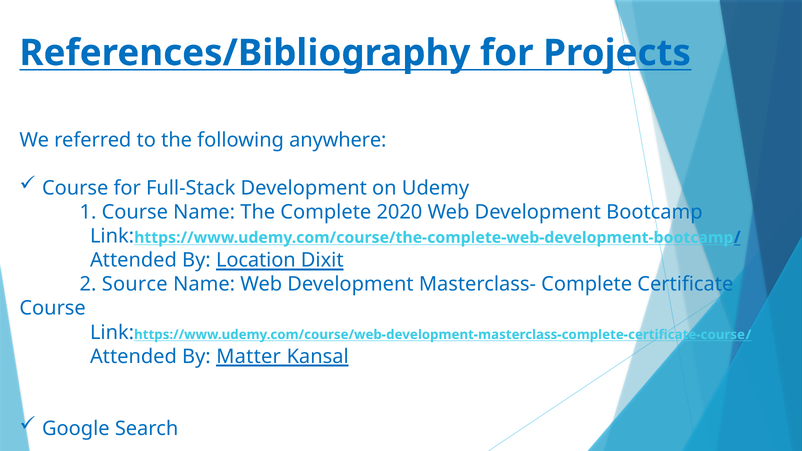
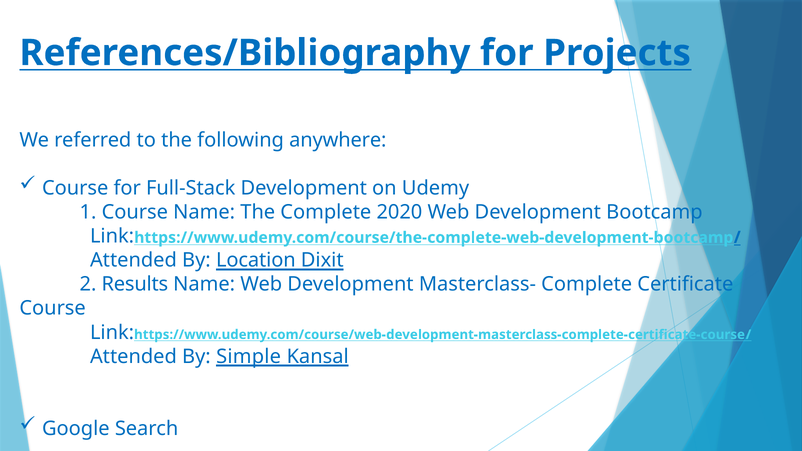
Source: Source -> Results (135, 284)
Matter: Matter -> Simple (249, 357)
